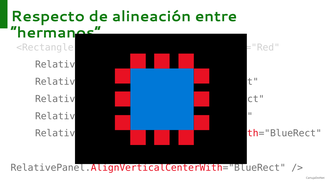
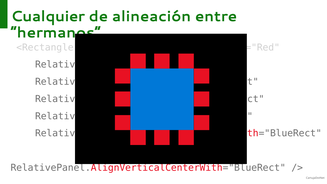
Respecto: Respecto -> Cualquier (48, 16)
